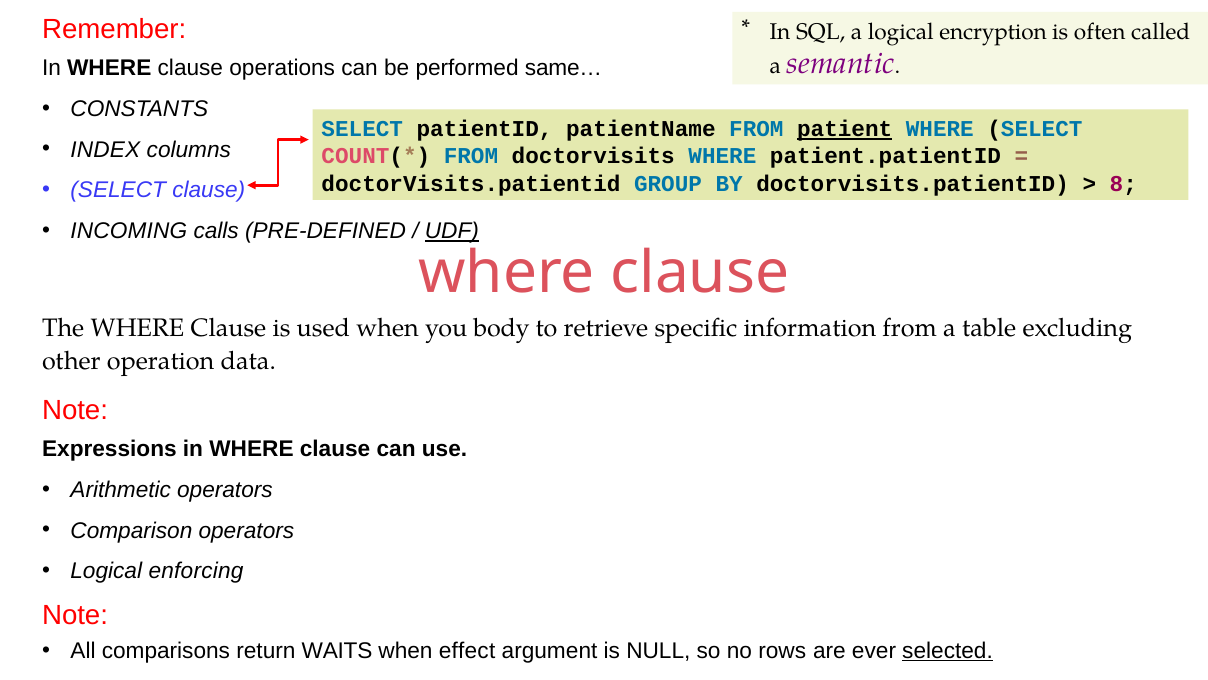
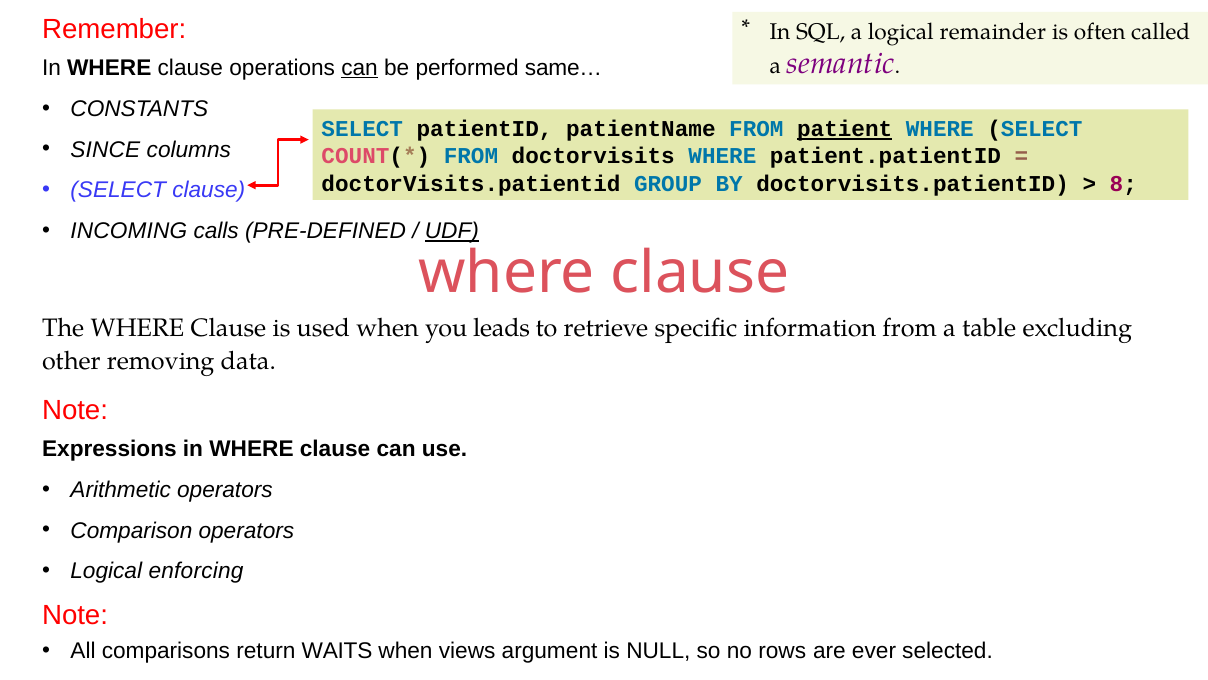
encryption: encryption -> remainder (993, 32)
can underline: none -> present (360, 68)
INDEX: INDEX -> SINCE (105, 149)
body: body -> leads (502, 328)
operation: operation -> removing (161, 361)
effect: effect -> views (467, 651)
selected underline: present -> none (948, 651)
